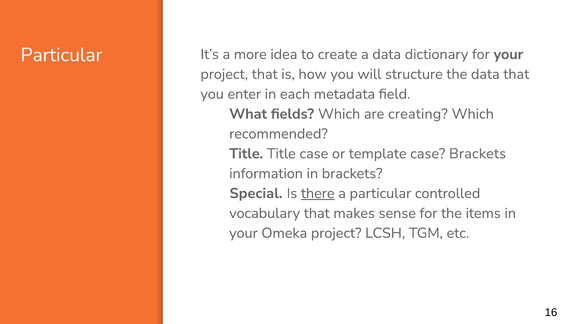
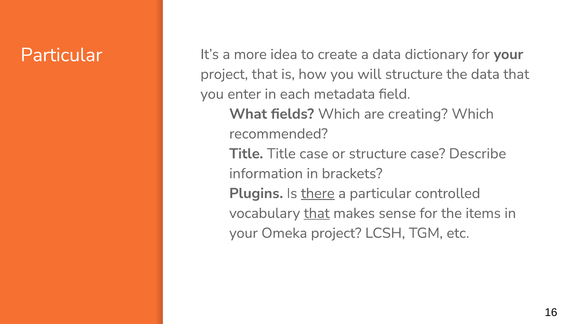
or template: template -> structure (378, 154)
case Brackets: Brackets -> Describe (478, 154)
Special: Special -> Plugins (256, 193)
that underline: none -> present (317, 213)
